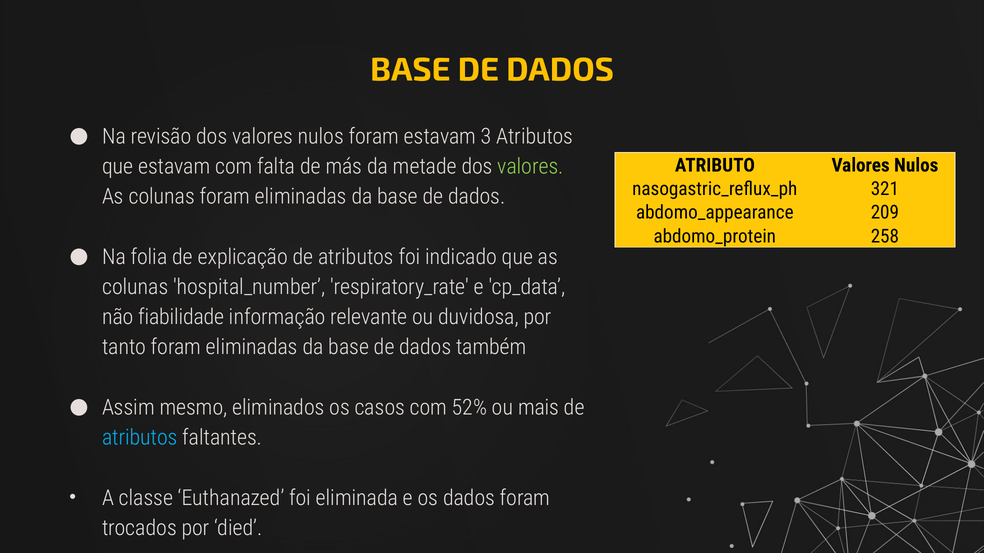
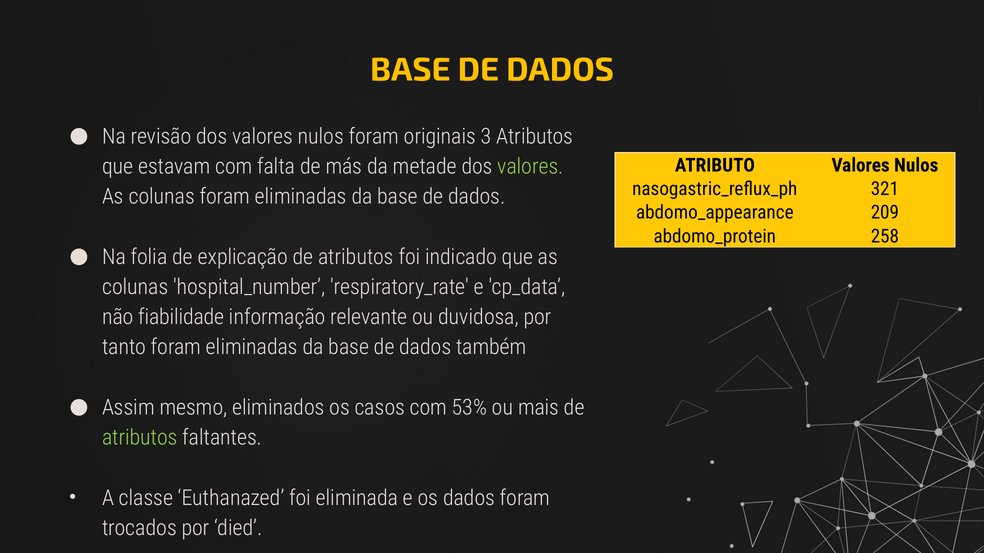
foram estavam: estavam -> originais (440, 137)
52%: 52% -> 53% (469, 408)
atributos colour: light blue -> light green (140, 438)
